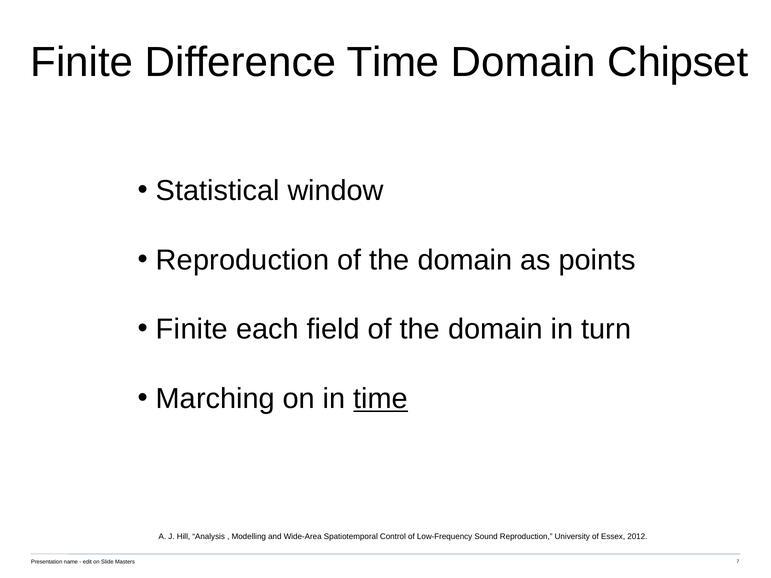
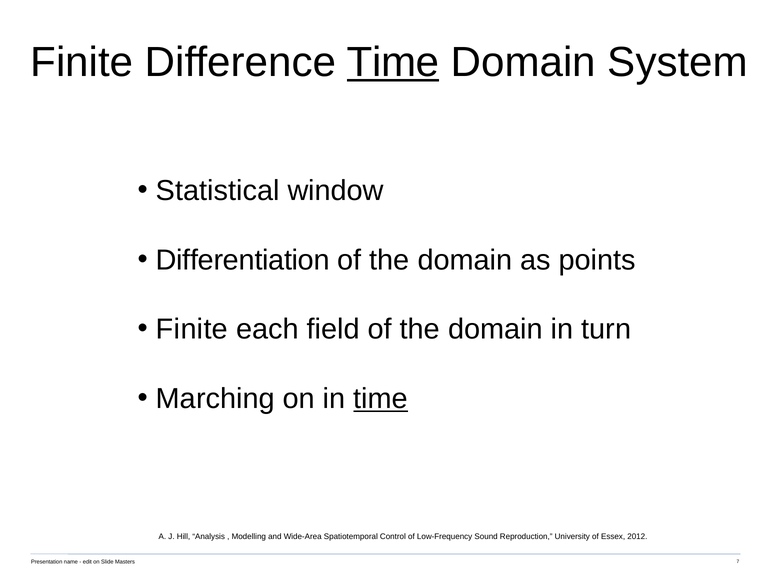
Time underline: none -> present (393, 62)
Chipset: Chipset -> System (678, 62)
Reproduction: Reproduction -> Differentiation (243, 260)
